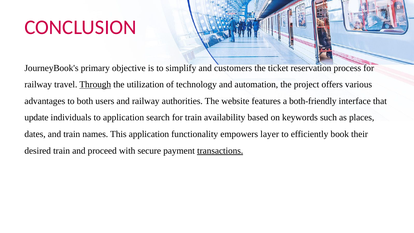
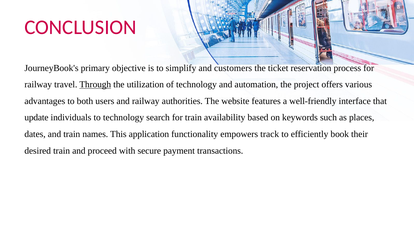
both-friendly: both-friendly -> well-friendly (313, 101)
to application: application -> technology (124, 118)
layer: layer -> track (270, 134)
transactions underline: present -> none (220, 151)
